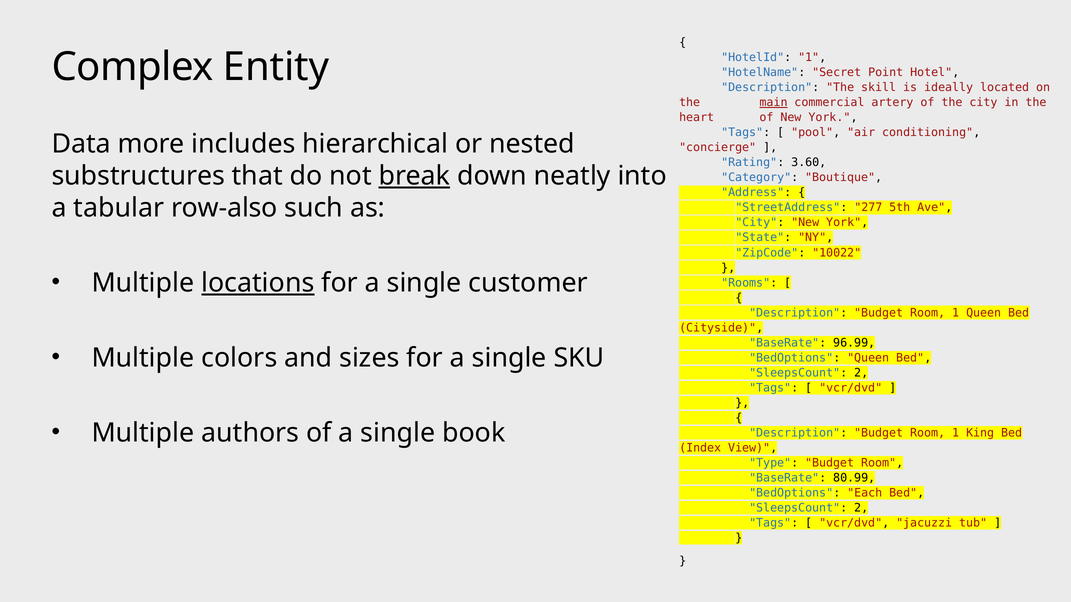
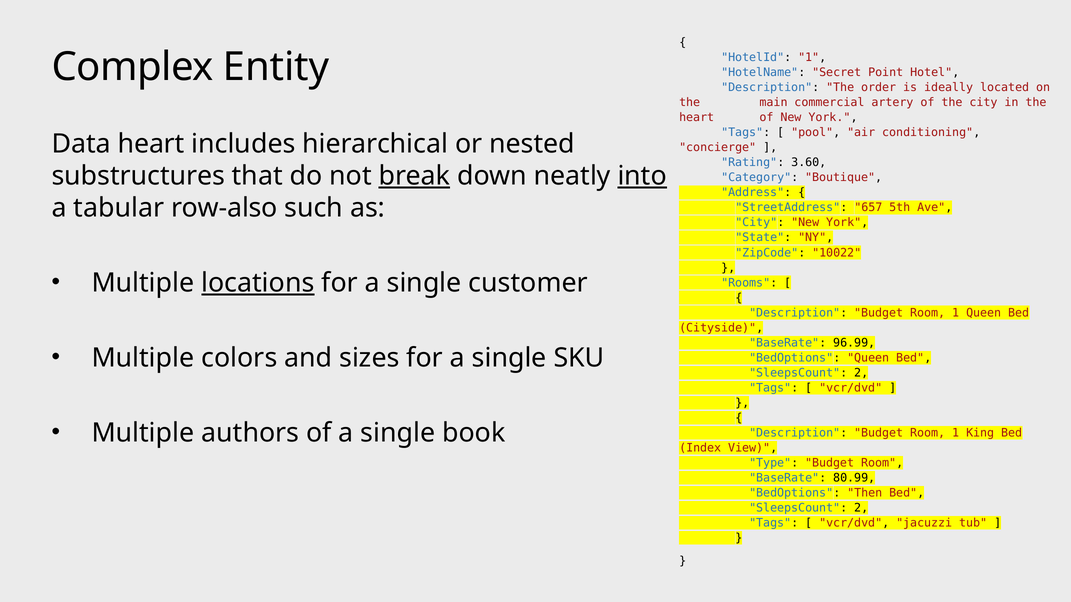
skill: skill -> order (879, 88)
main underline: present -> none (774, 103)
Data more: more -> heart (151, 144)
into underline: none -> present (642, 176)
277: 277 -> 657 (868, 208)
Each: Each -> Then (865, 493)
